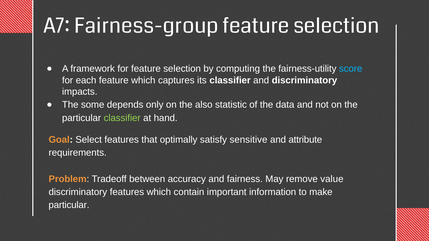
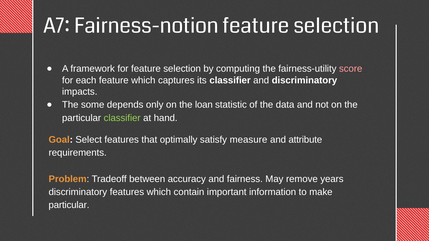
Fairness-group: Fairness-group -> Fairness-notion (146, 26)
score colour: light blue -> pink (351, 69)
also: also -> loan (204, 105)
sensitive: sensitive -> measure (248, 140)
value: value -> years (332, 179)
